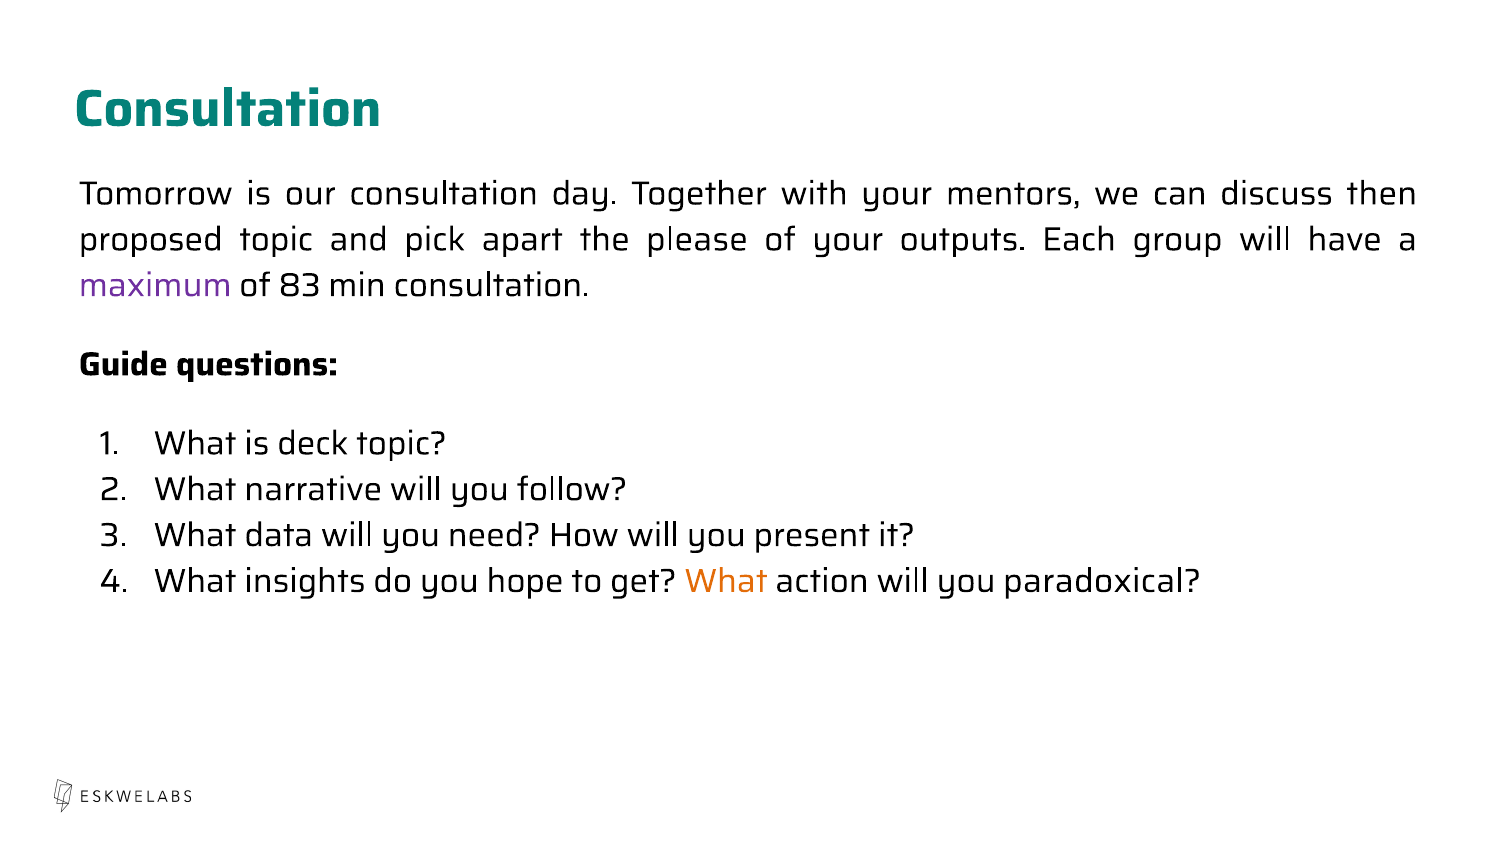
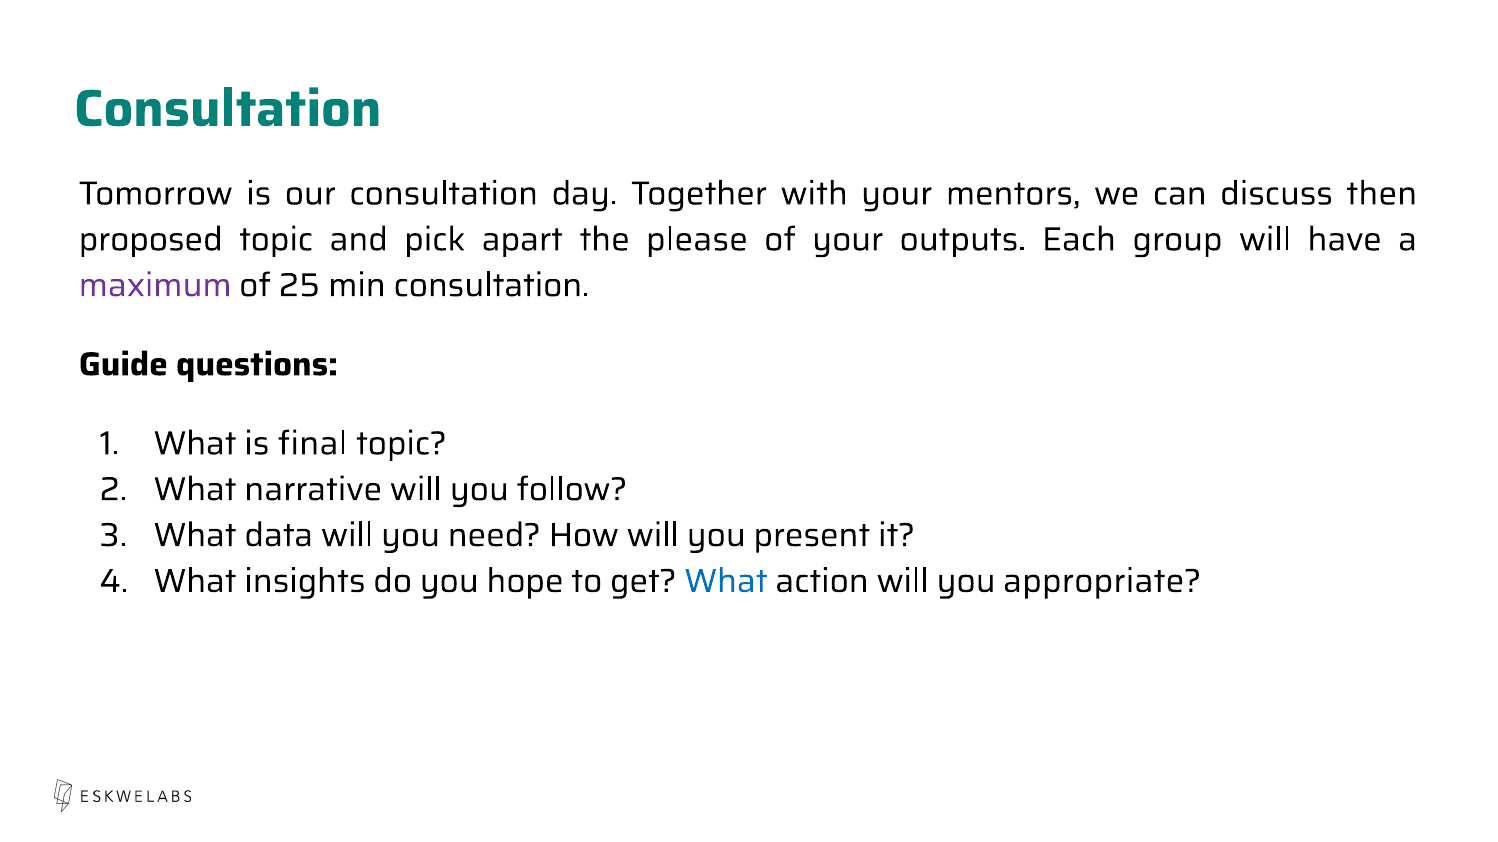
83: 83 -> 25 (299, 285)
deck: deck -> final (313, 444)
What colour: orange -> blue (726, 581)
paradoxical: paradoxical -> appropriate (1102, 581)
